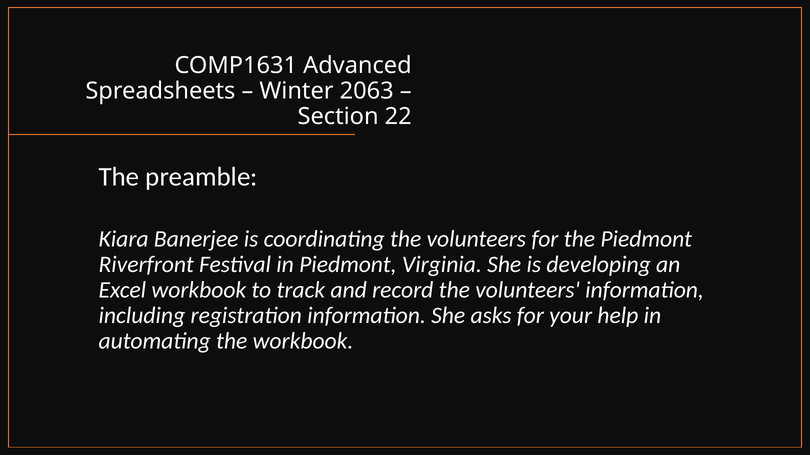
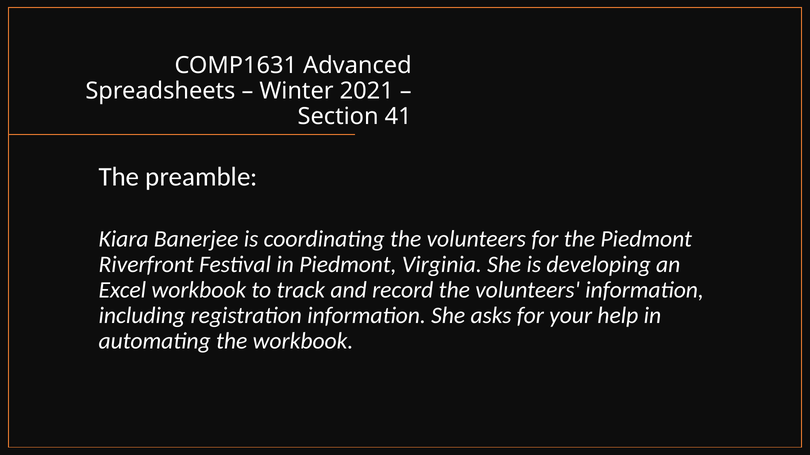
2063: 2063 -> 2021 (367, 91)
22: 22 -> 41 (398, 117)
